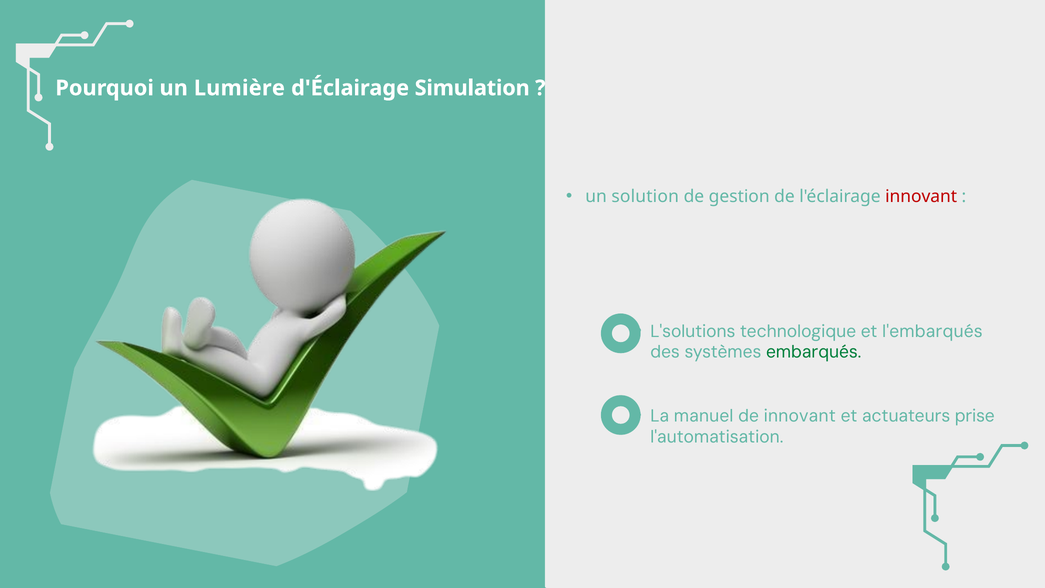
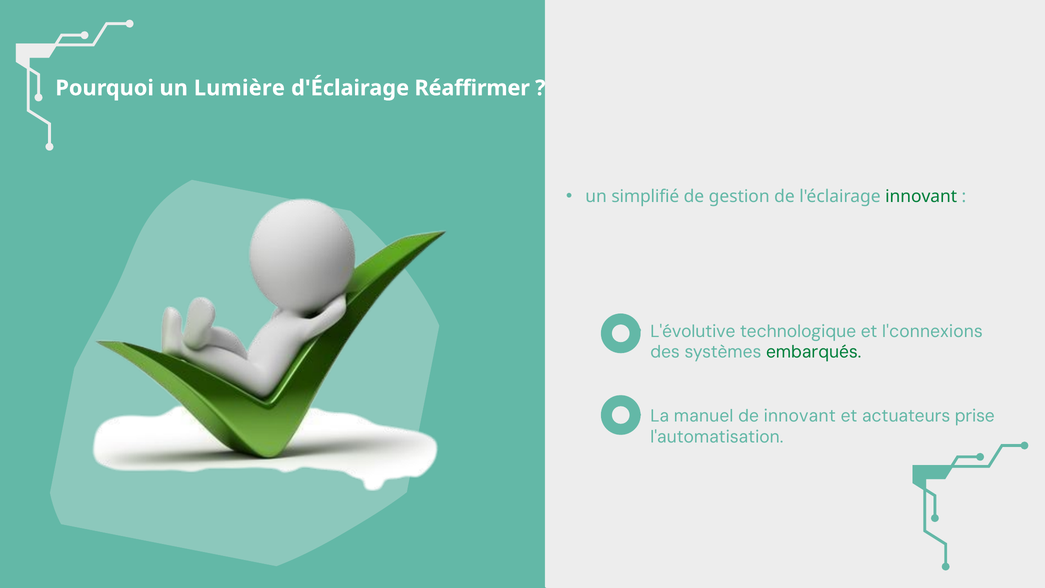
Simulation: Simulation -> Réaffirmer (472, 88)
solution: solution -> simplifié (645, 196)
innovant colour: red -> green (921, 196)
L'solutions: L'solutions -> L'évolutive (693, 331)
l'embarqués: l'embarqués -> l'connexions (932, 331)
